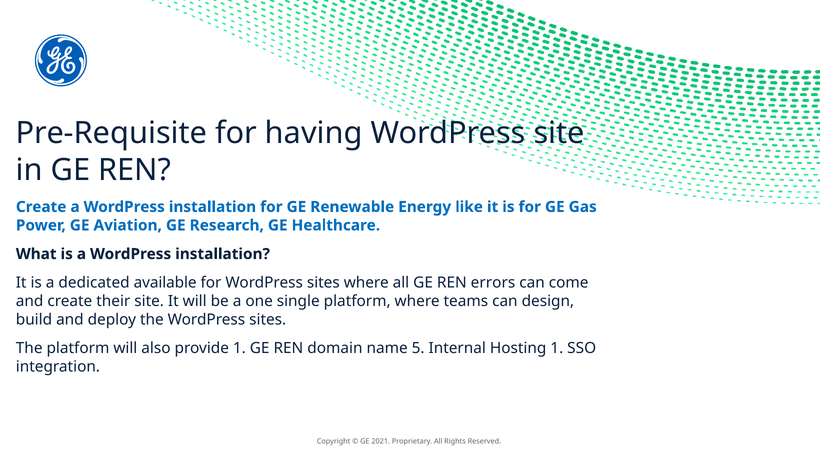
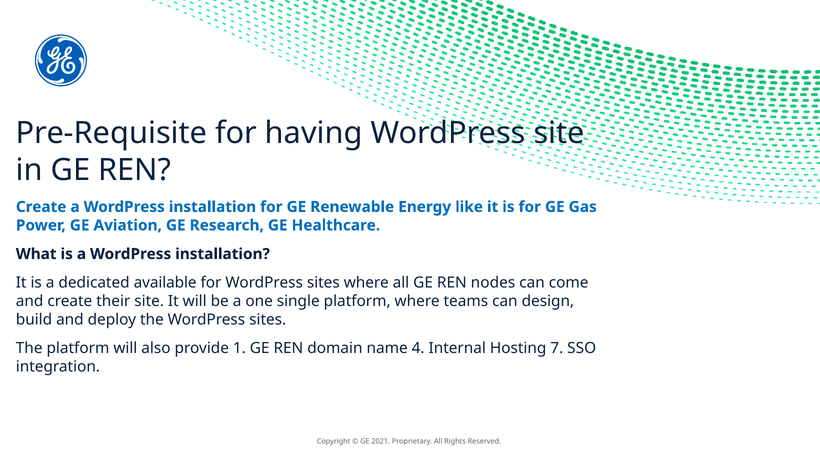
errors: errors -> nodes (493, 283)
5: 5 -> 4 (418, 348)
Hosting 1: 1 -> 7 (557, 348)
